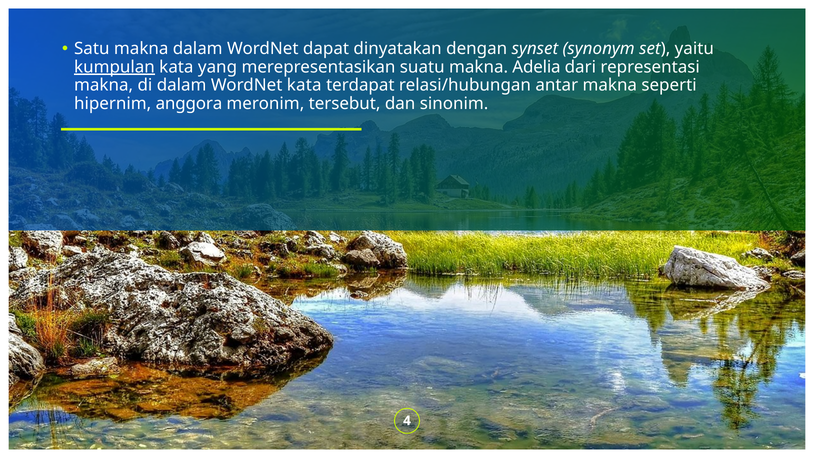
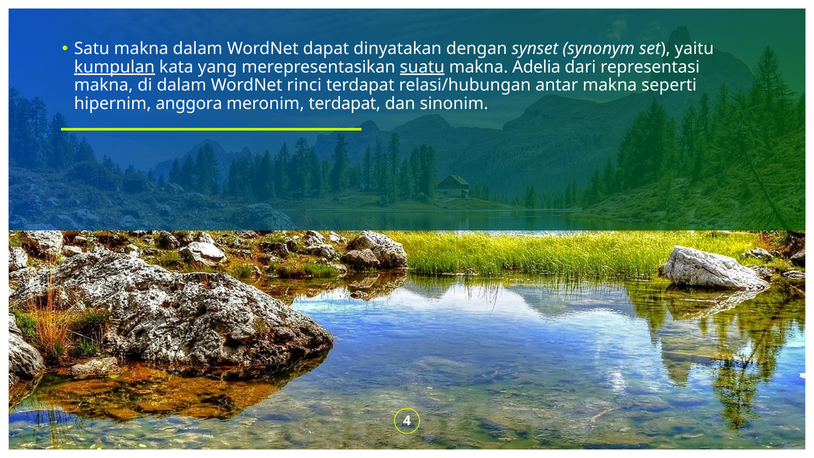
suatu underline: none -> present (422, 67)
WordNet kata: kata -> rinci (304, 85)
meronim tersebut: tersebut -> terdapat (345, 104)
